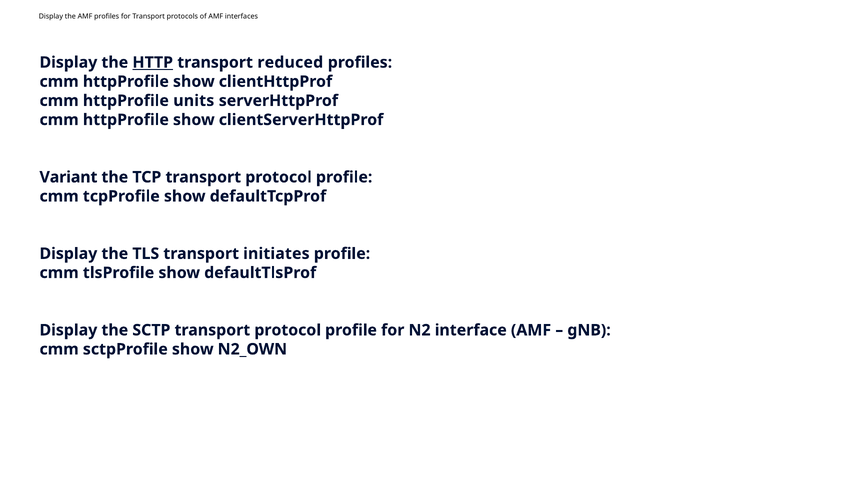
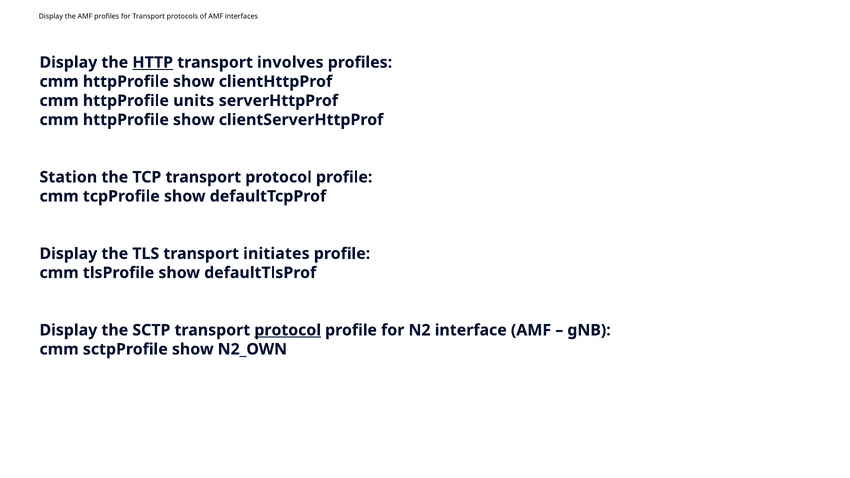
reduced: reduced -> involves (290, 62)
Variant: Variant -> Station (68, 177)
protocol underline: none -> present (288, 330)
